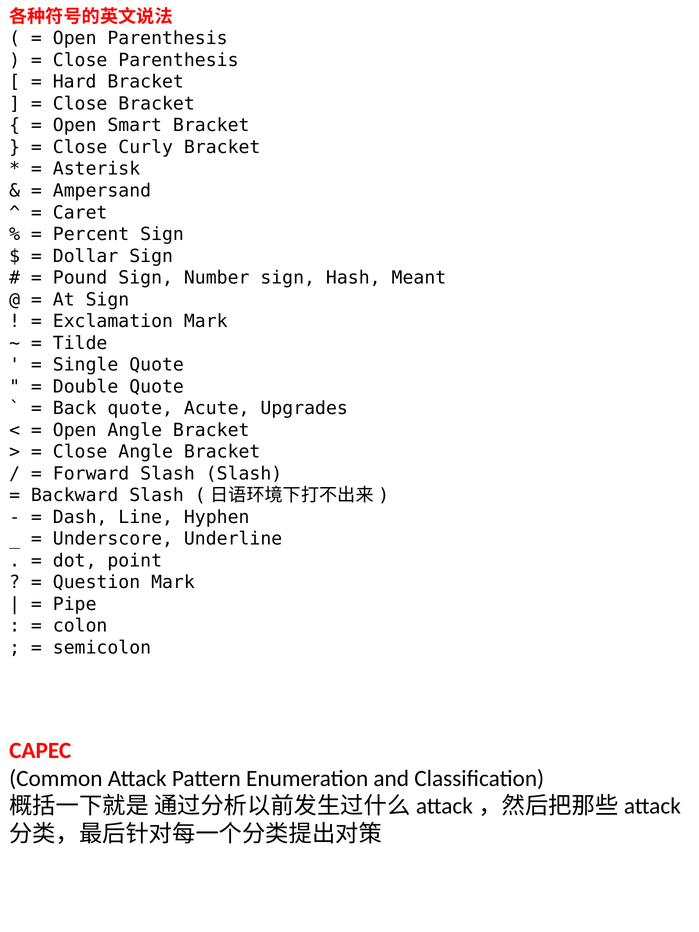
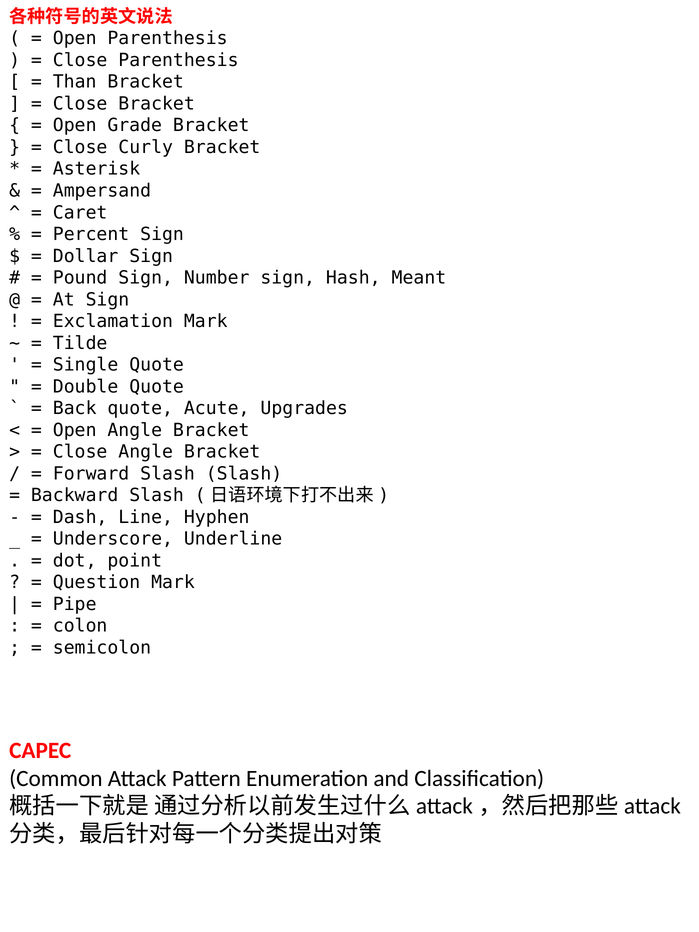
Hard: Hard -> Than (75, 82)
Smart: Smart -> Grade (135, 125)
